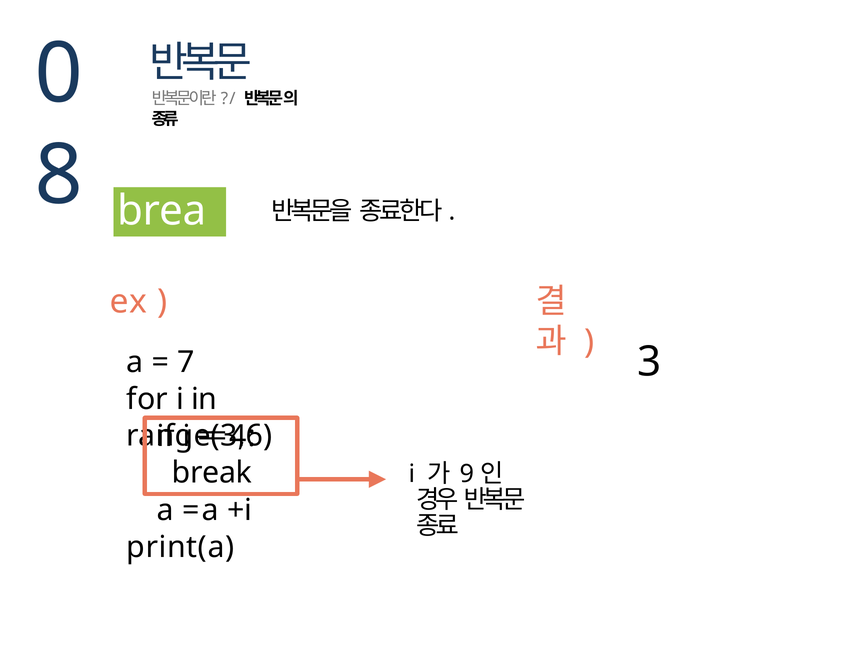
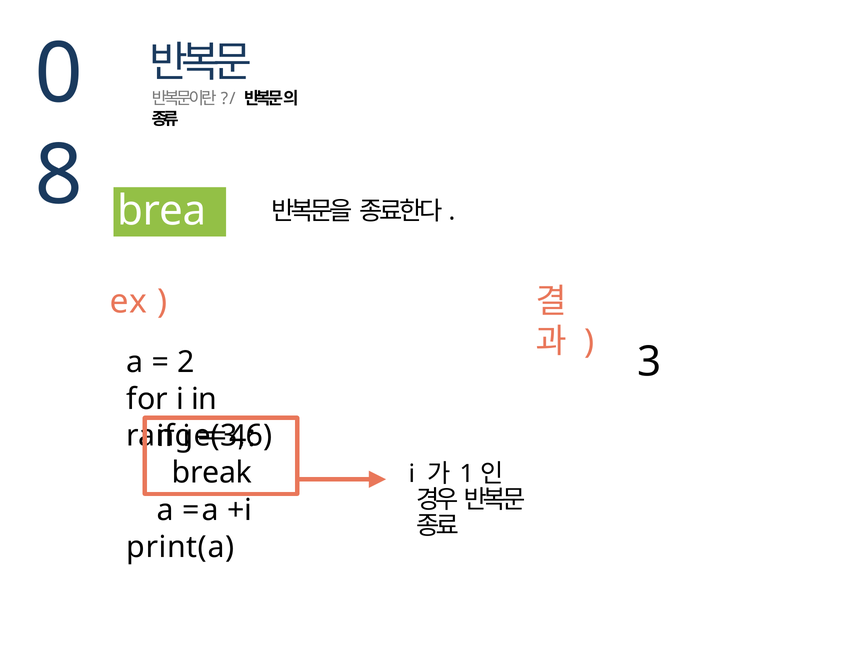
7: 7 -> 2 (186, 362)
9: 9 -> 1 (467, 474)
